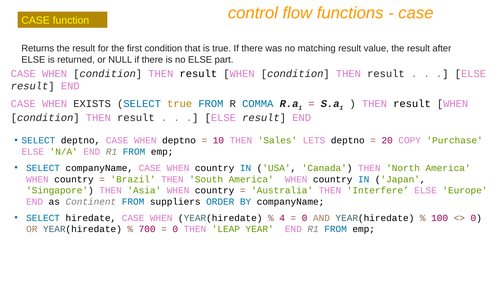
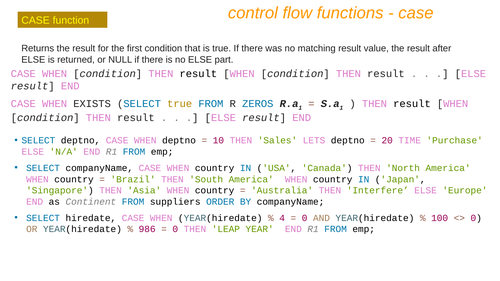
COMMA: COMMA -> ZEROS (258, 104)
COPY: COPY -> TIME (410, 141)
700: 700 -> 986 (147, 229)
